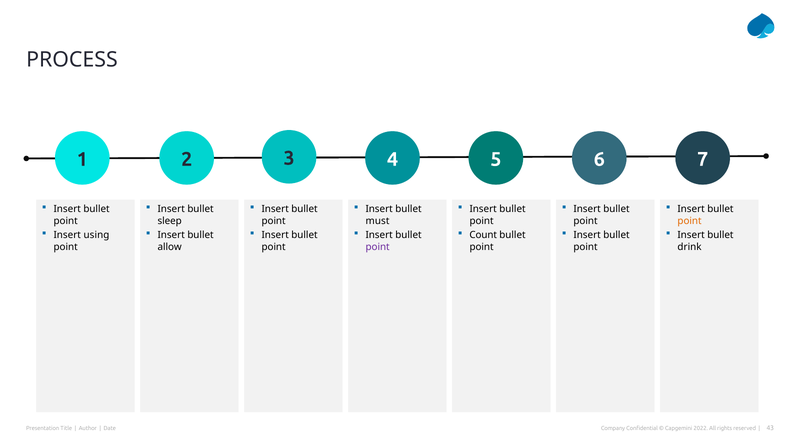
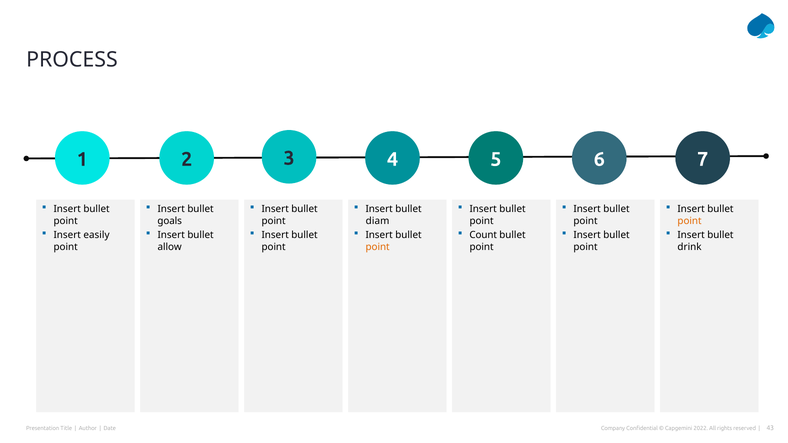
sleep: sleep -> goals (170, 221)
must: must -> diam (378, 221)
using: using -> easily (96, 235)
point colour: purple -> orange (378, 247)
